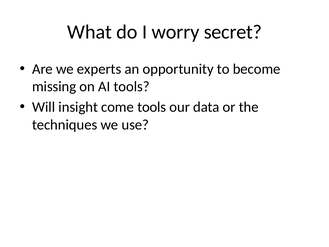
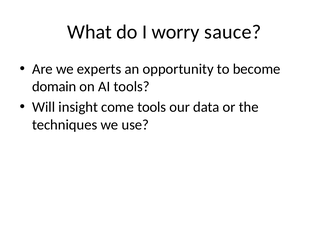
secret: secret -> sauce (233, 32)
missing: missing -> domain (54, 87)
